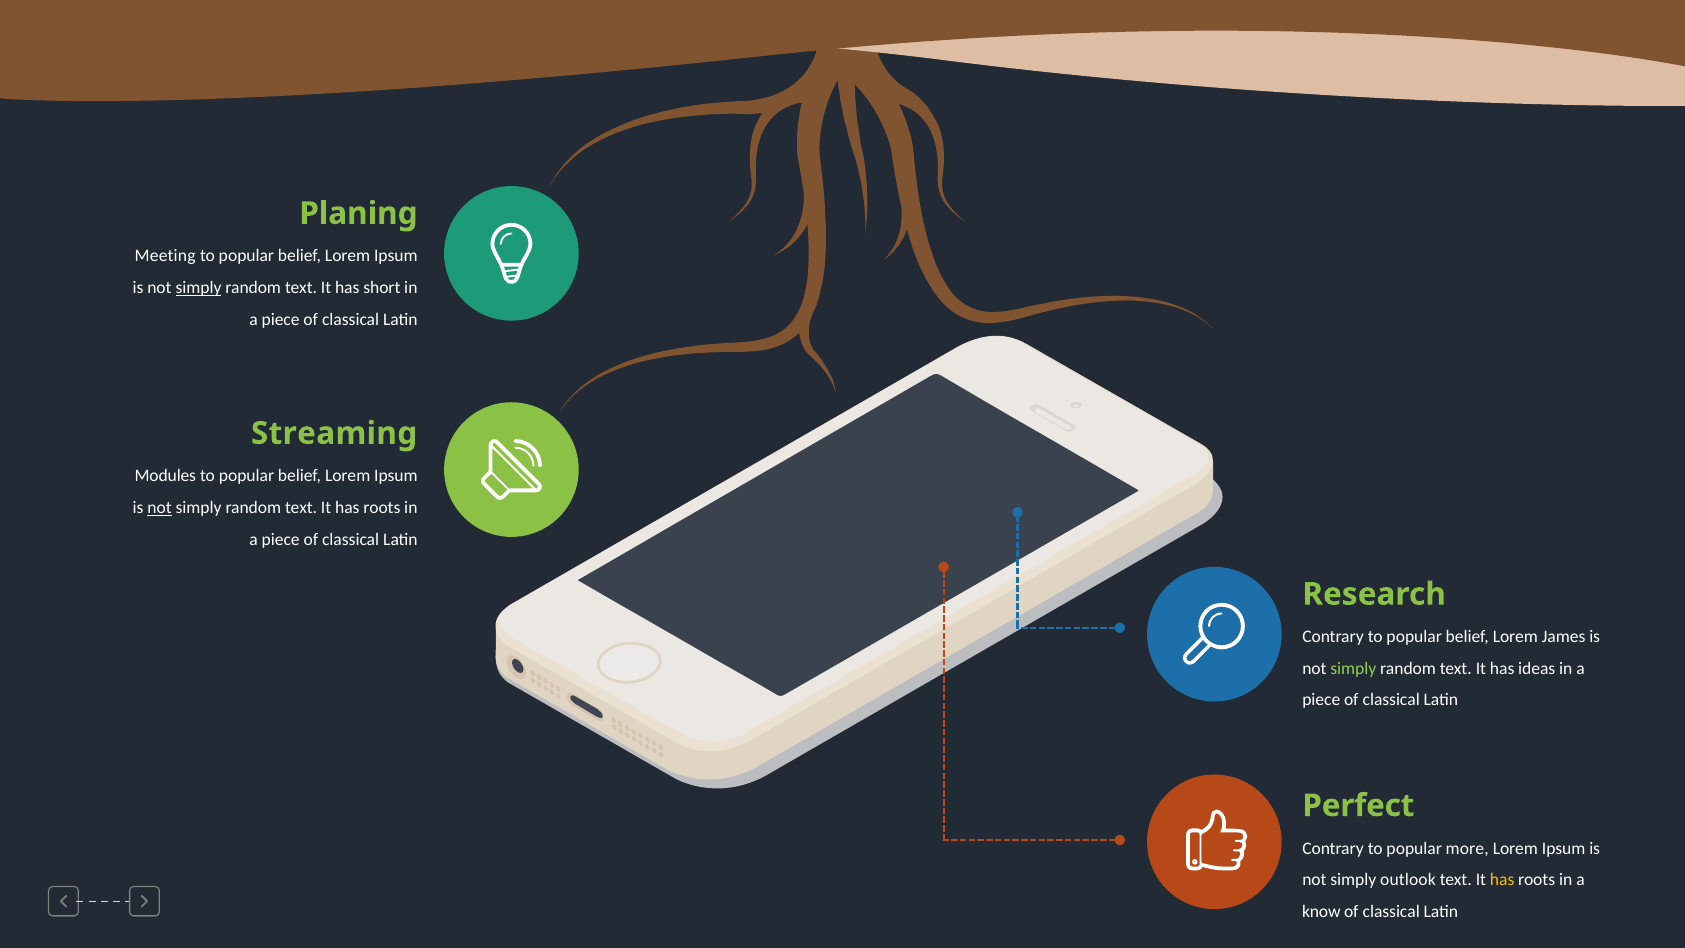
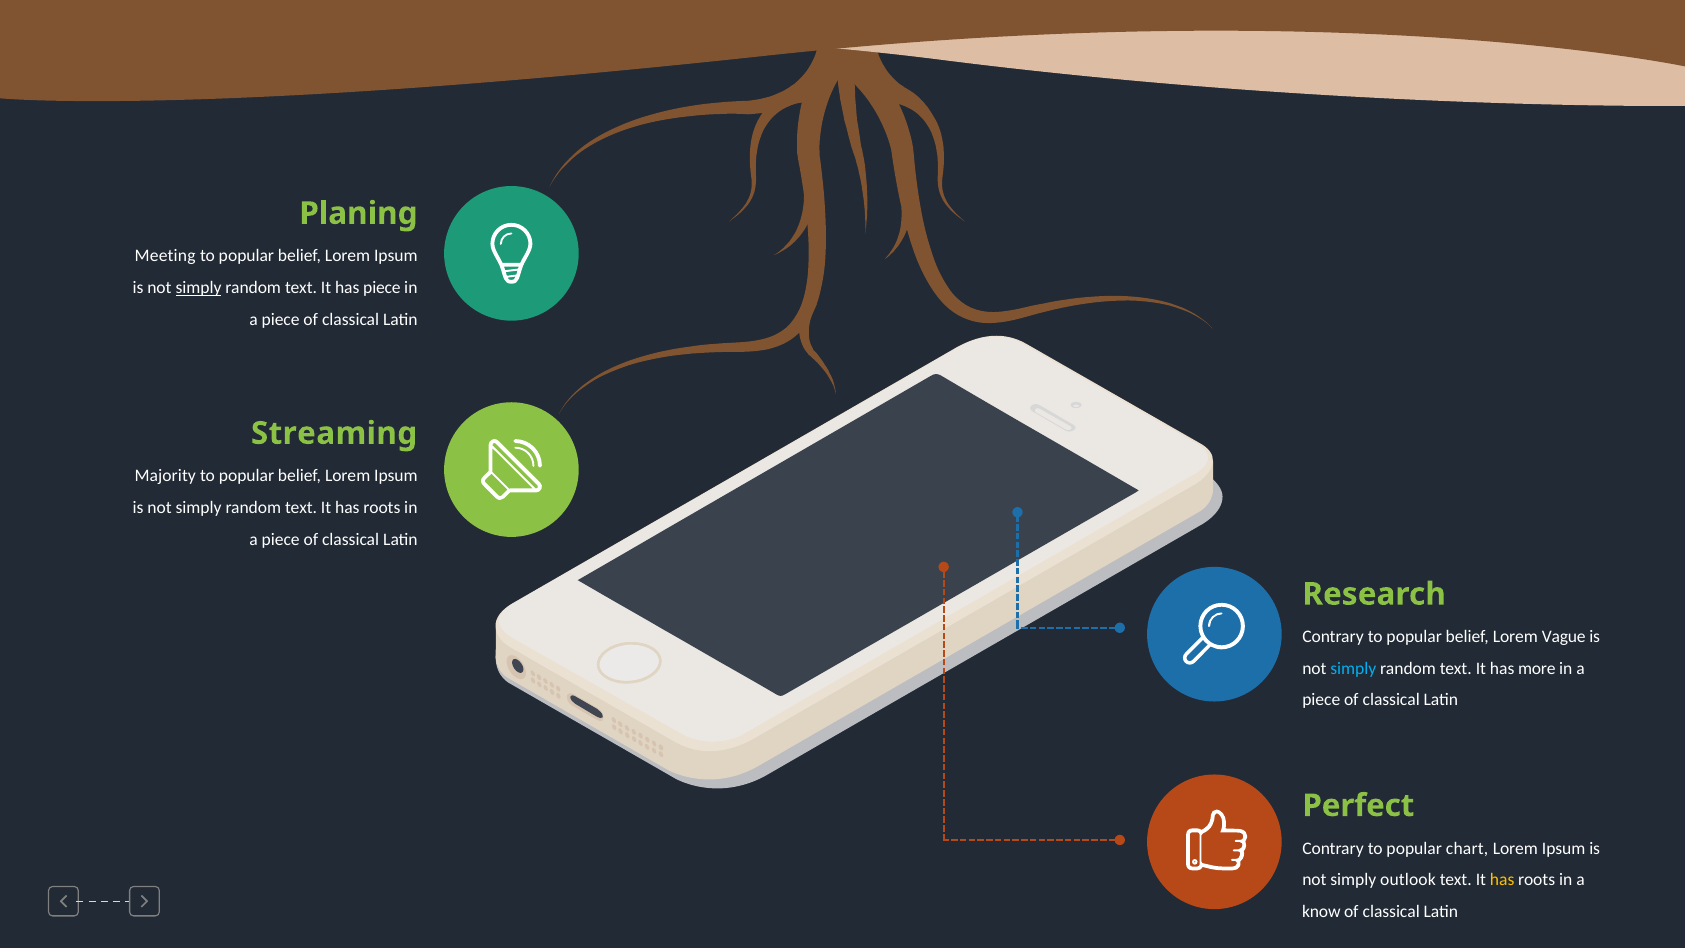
has short: short -> piece (382, 288)
Modules: Modules -> Majority (165, 476)
not underline: present -> none (160, 508)
James: James -> Vague (1564, 637)
simply colour: light green -> light blue (1353, 668)
ideas: ideas -> more (1537, 668)
more: more -> chart (1467, 848)
